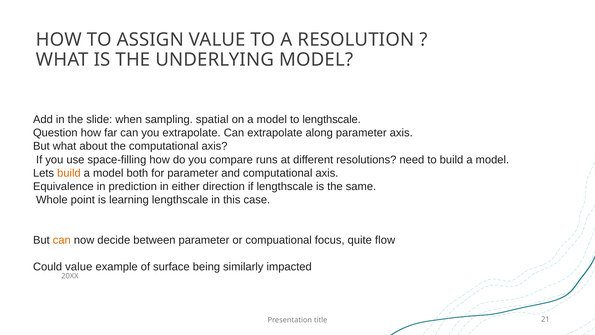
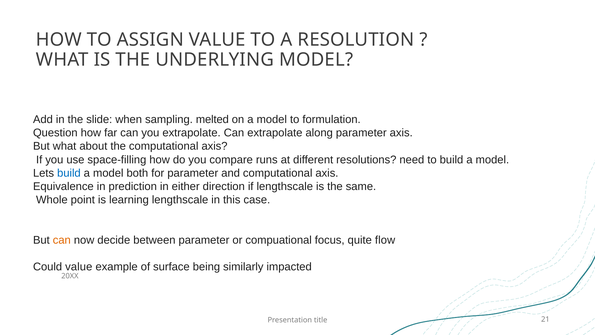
spatial: spatial -> melted (212, 119)
to lengthscale: lengthscale -> formulation (332, 119)
build colour: orange -> blue (69, 173)
